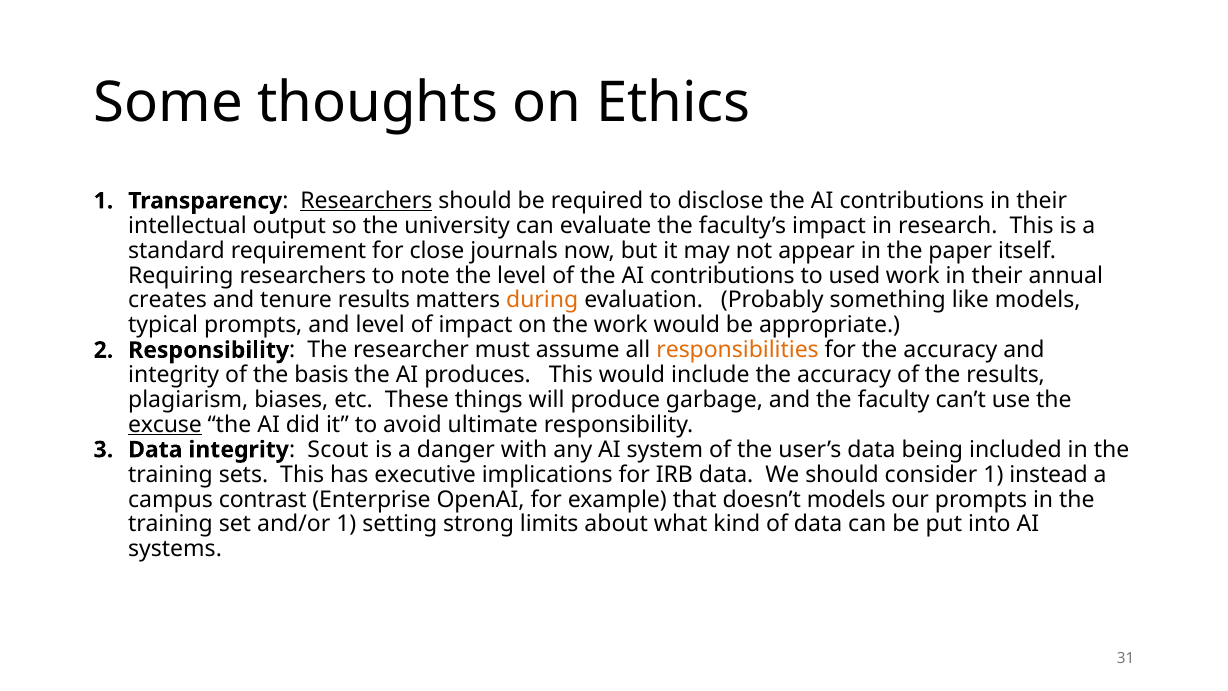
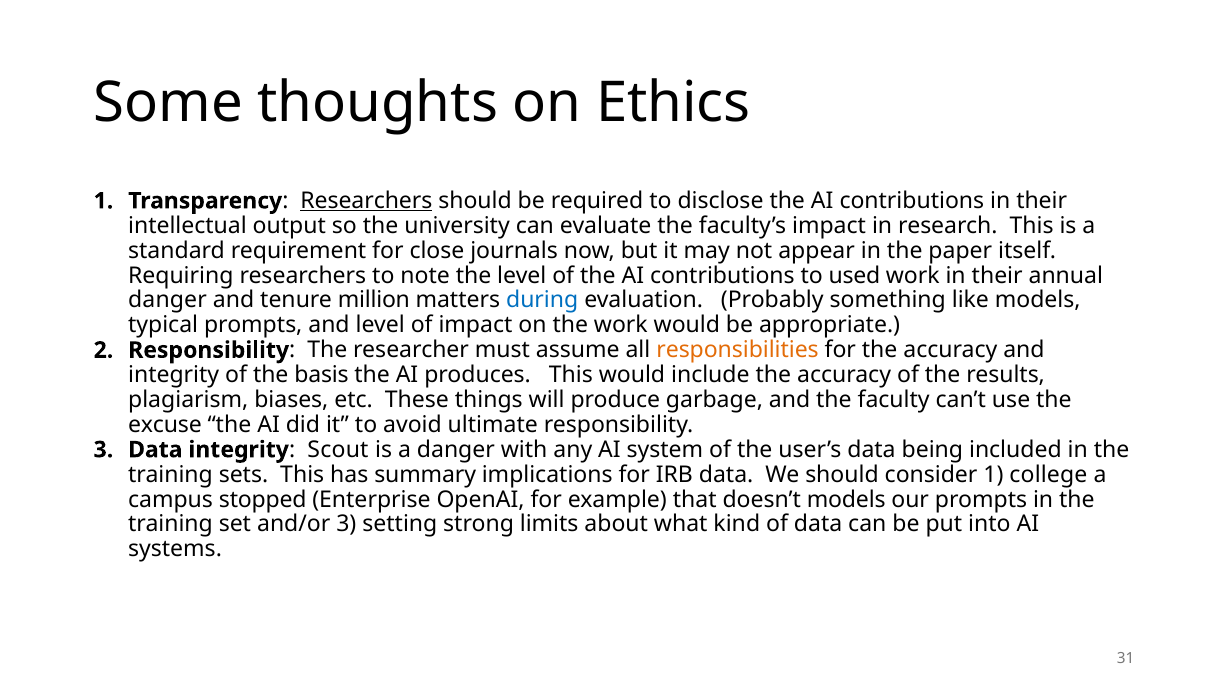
creates: creates -> danger (167, 300)
tenure results: results -> million (374, 300)
during colour: orange -> blue (542, 300)
excuse underline: present -> none (165, 425)
executive: executive -> summary (425, 474)
instead: instead -> college (1048, 474)
contrast: contrast -> stopped (263, 499)
and/or 1: 1 -> 3 (346, 524)
